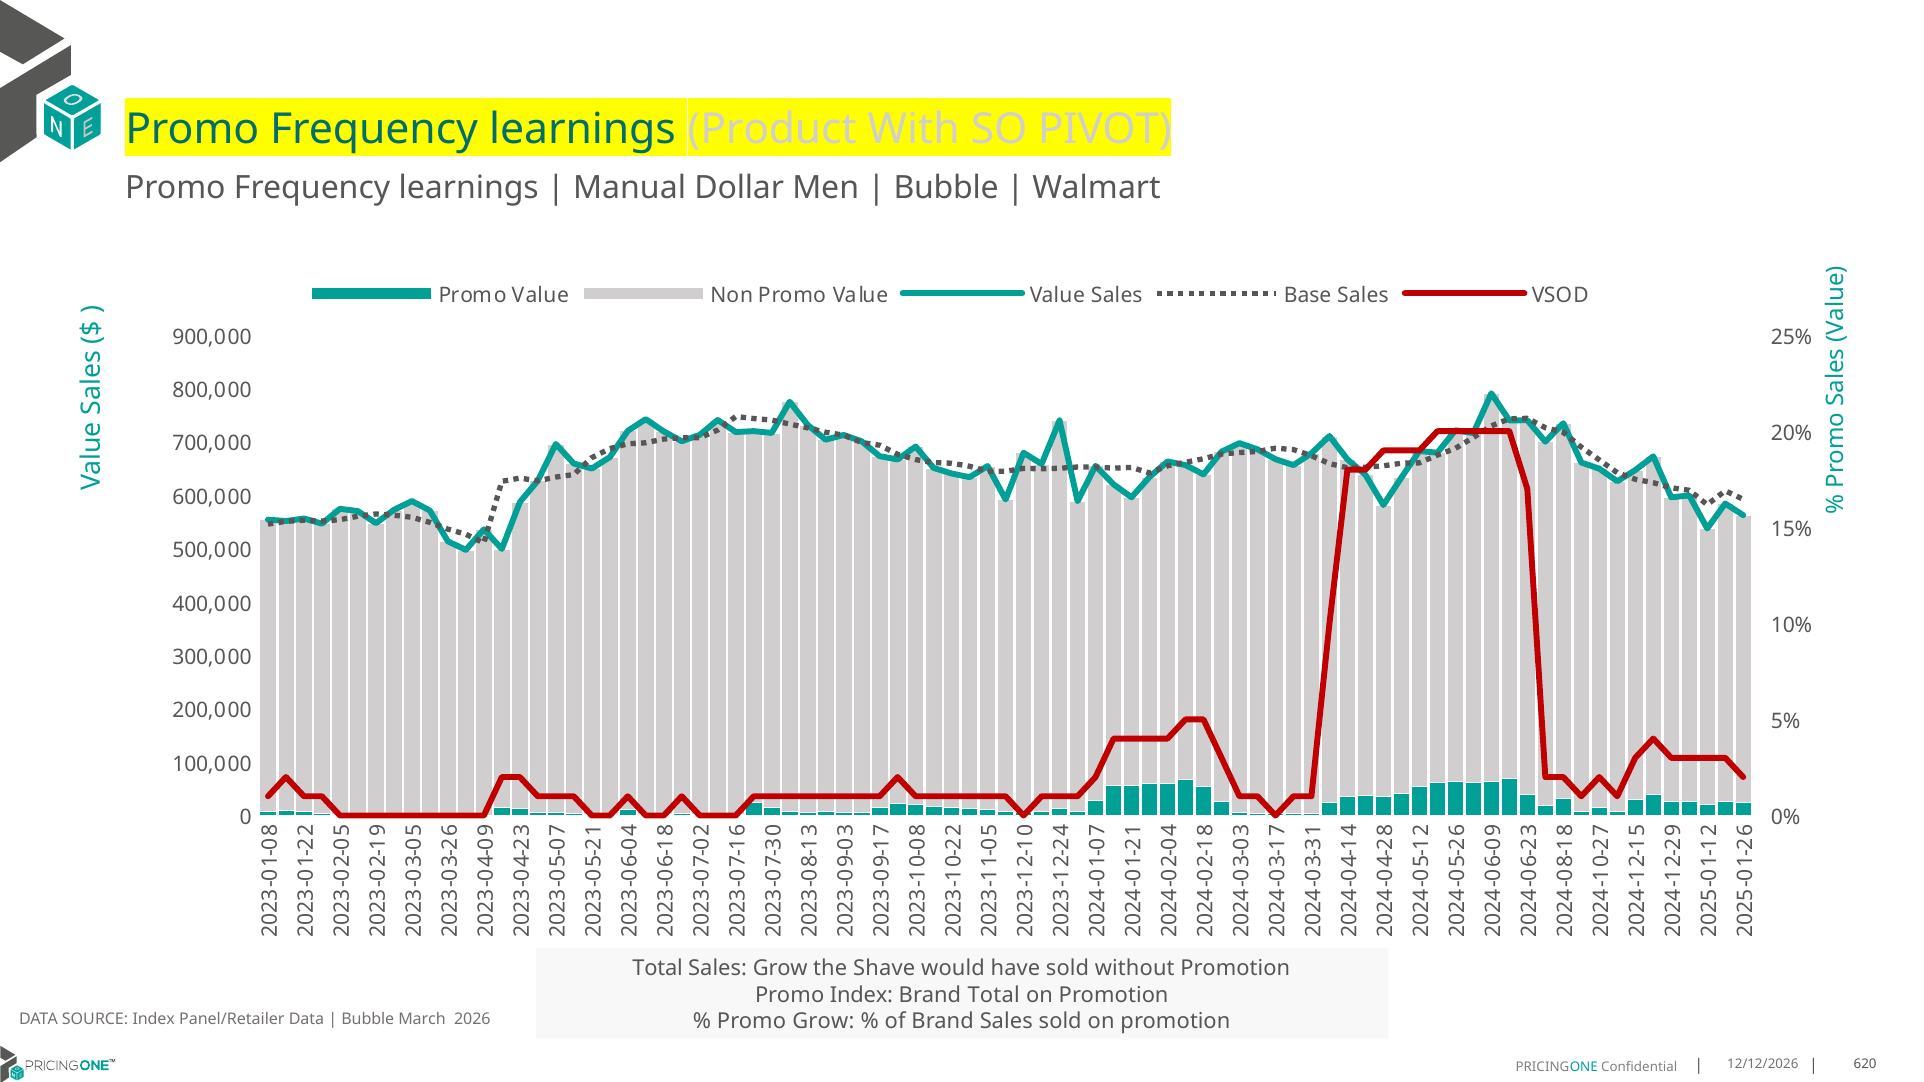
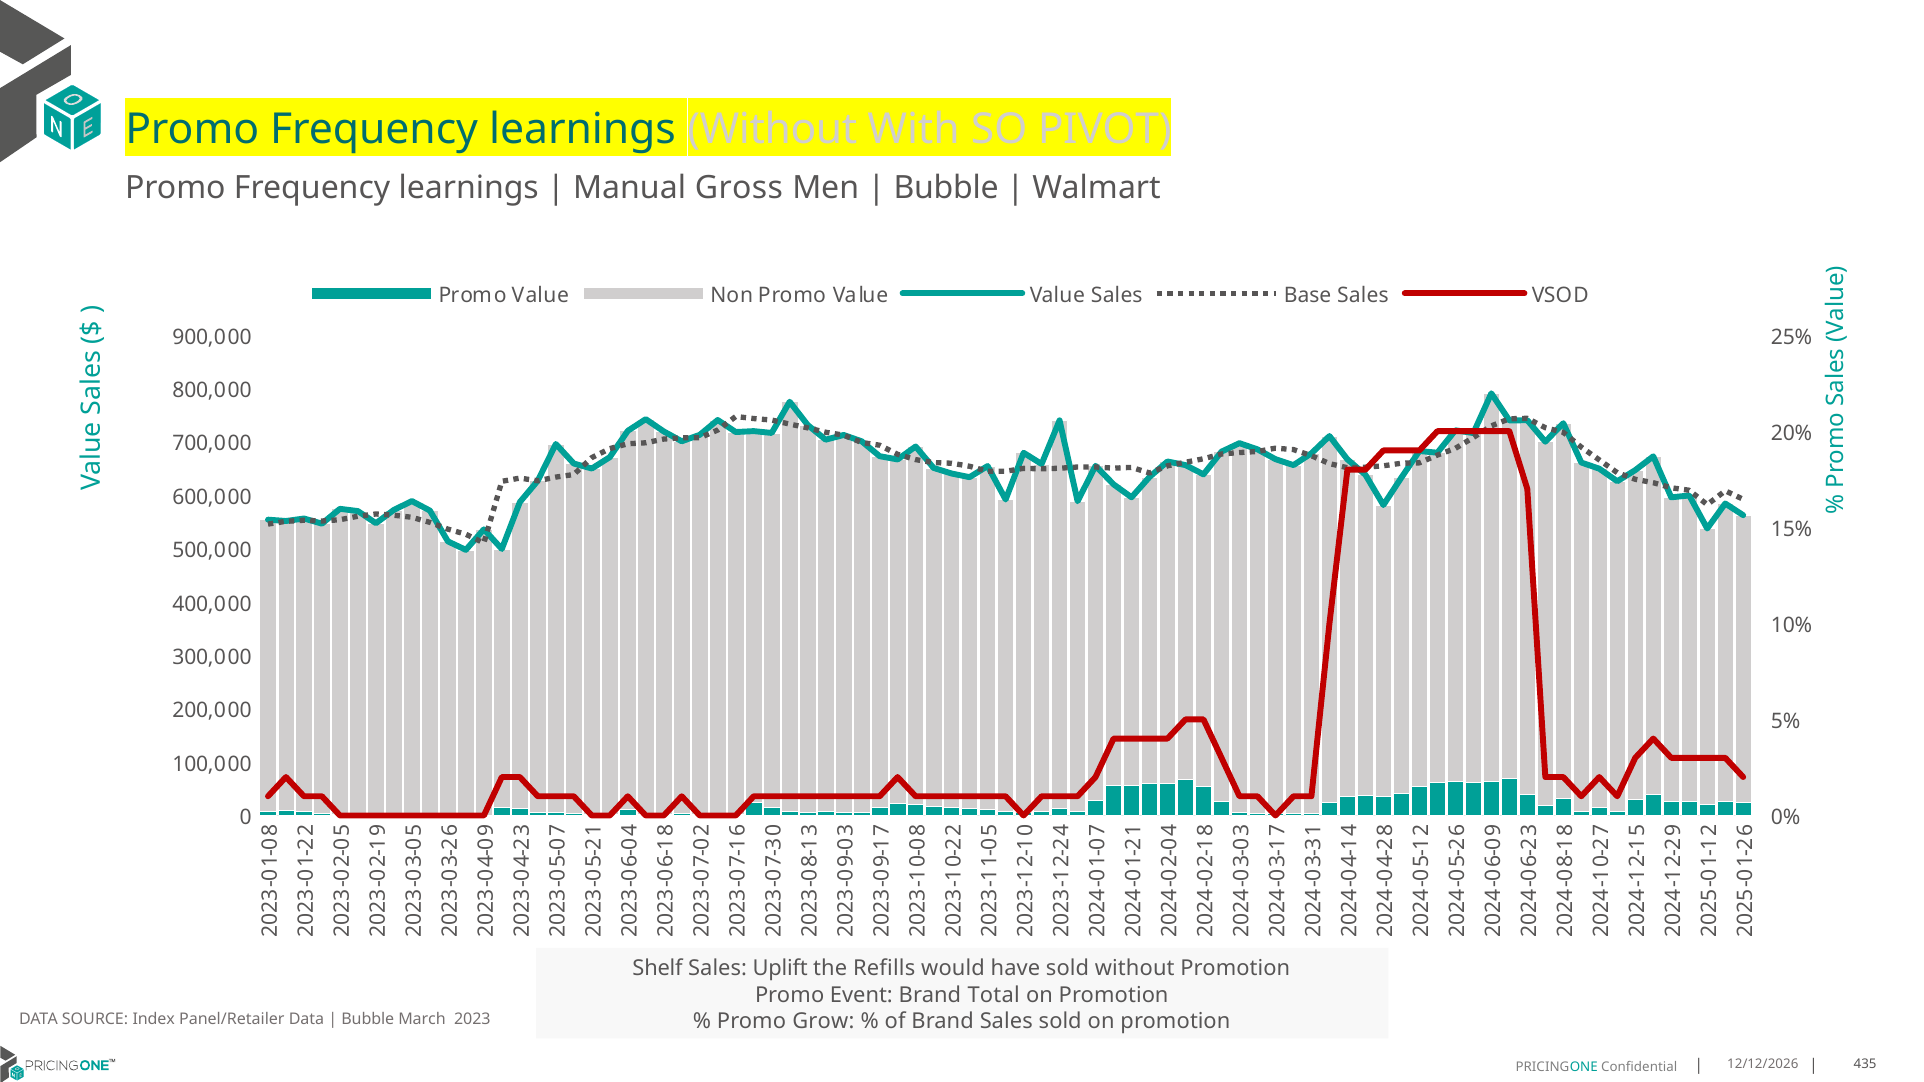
learnings Product: Product -> Without (772, 129)
Dollar: Dollar -> Gross (739, 188)
Total: Total -> Shelf (658, 969)
Sales Grow: Grow -> Uplift (780, 969)
Shave: Shave -> Refills (884, 969)
Promo Index: Index -> Event (861, 995)
2026: 2026 -> 2023 (472, 1019)
620: 620 -> 435 (1865, 1064)
